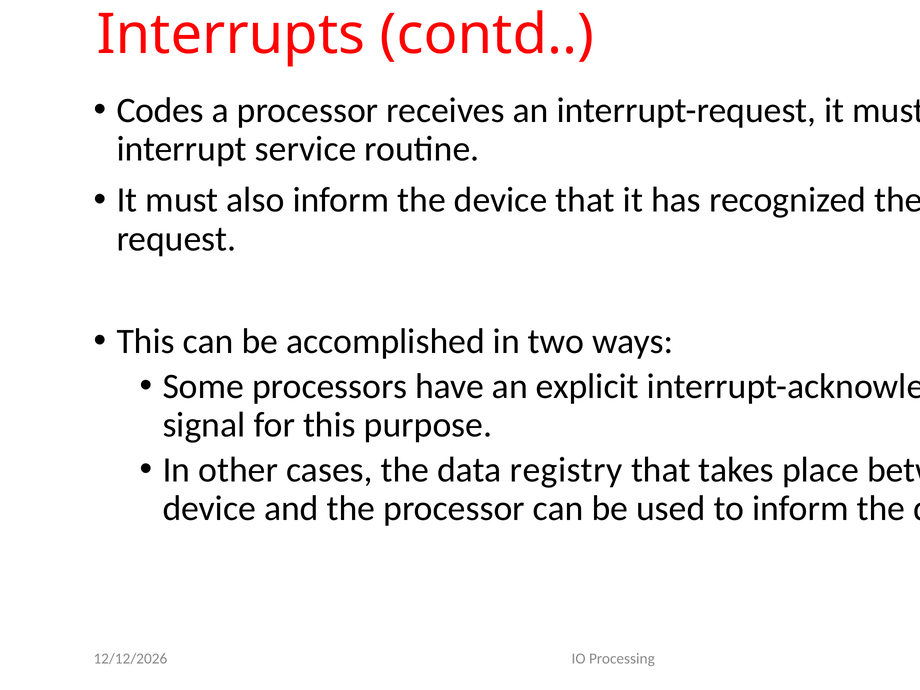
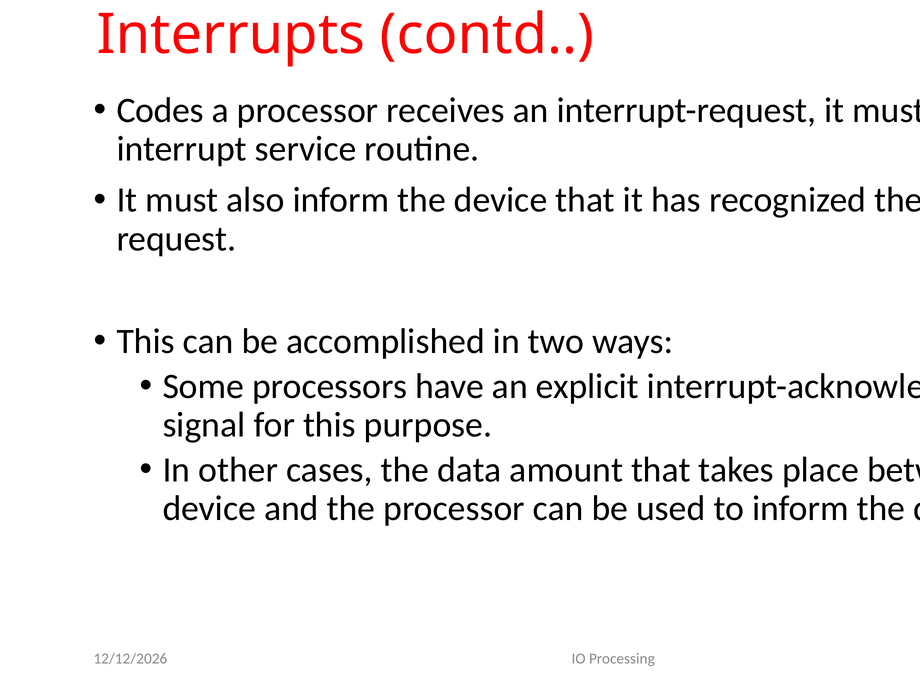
registry: registry -> amount (566, 470)
